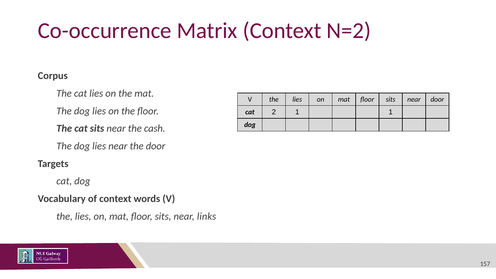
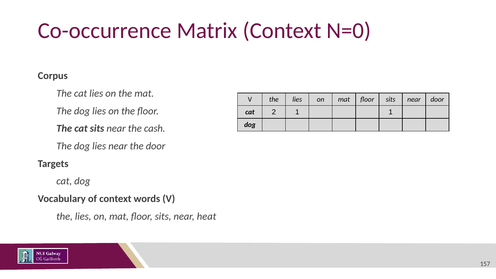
N=2: N=2 -> N=0 (349, 31)
links: links -> heat (207, 216)
